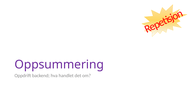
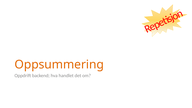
Oppsummering colour: purple -> orange (59, 65)
